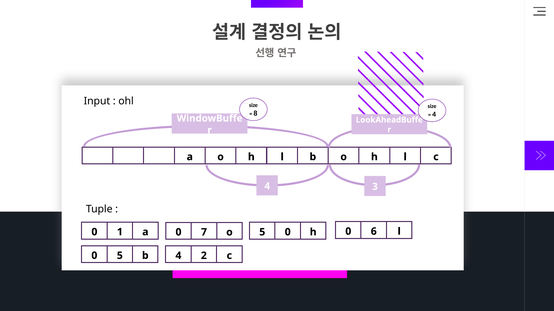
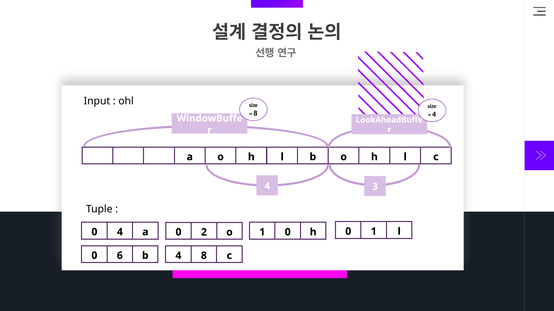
0 1: 1 -> 4 (120, 232)
7: 7 -> 2 (204, 233)
o 5: 5 -> 1 (262, 232)
0 6: 6 -> 1 (374, 232)
0 5: 5 -> 6 (120, 256)
4 2: 2 -> 8 (204, 256)
